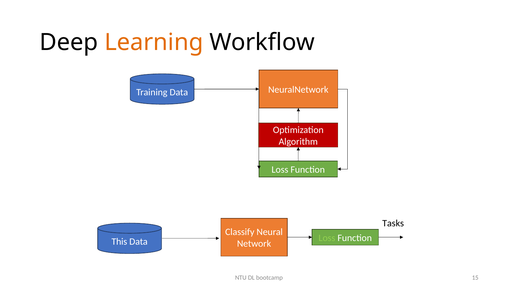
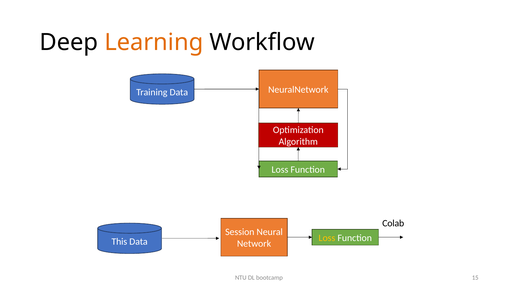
Tasks: Tasks -> Colab (393, 224)
Classify: Classify -> Session (240, 232)
Loss colour: light green -> yellow (327, 238)
